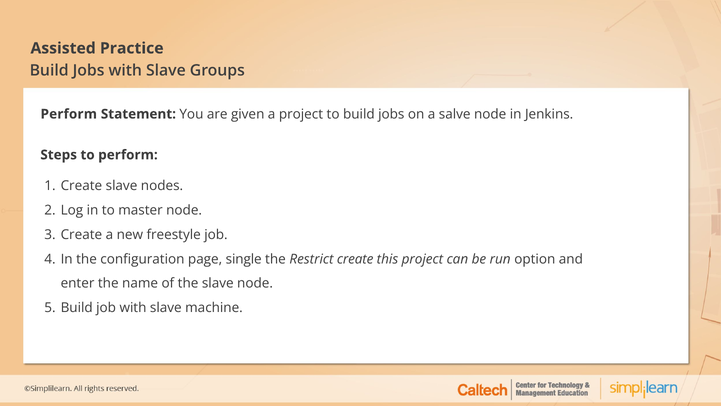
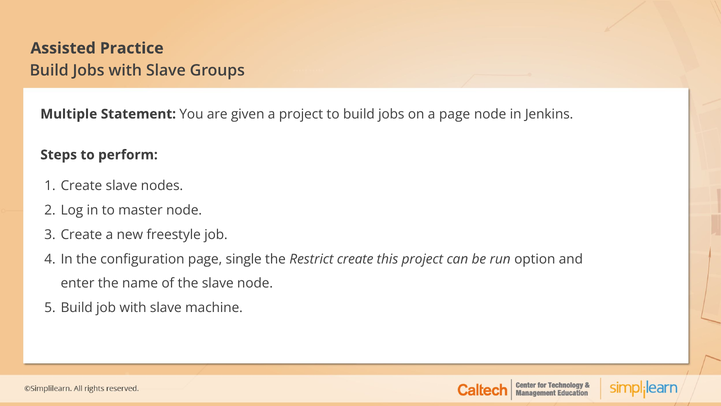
Perform: Perform -> Multiple (69, 114)
a salve: salve -> page (455, 114)
